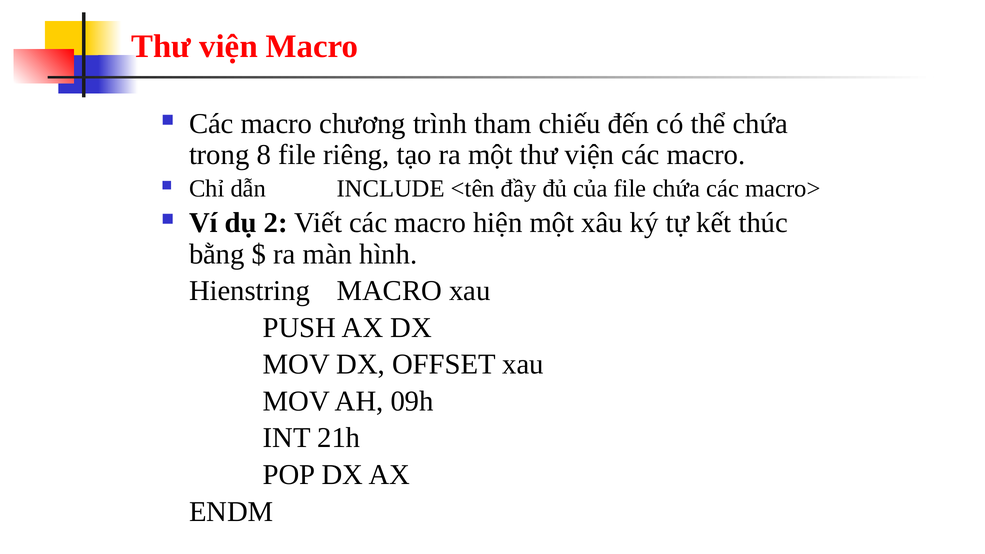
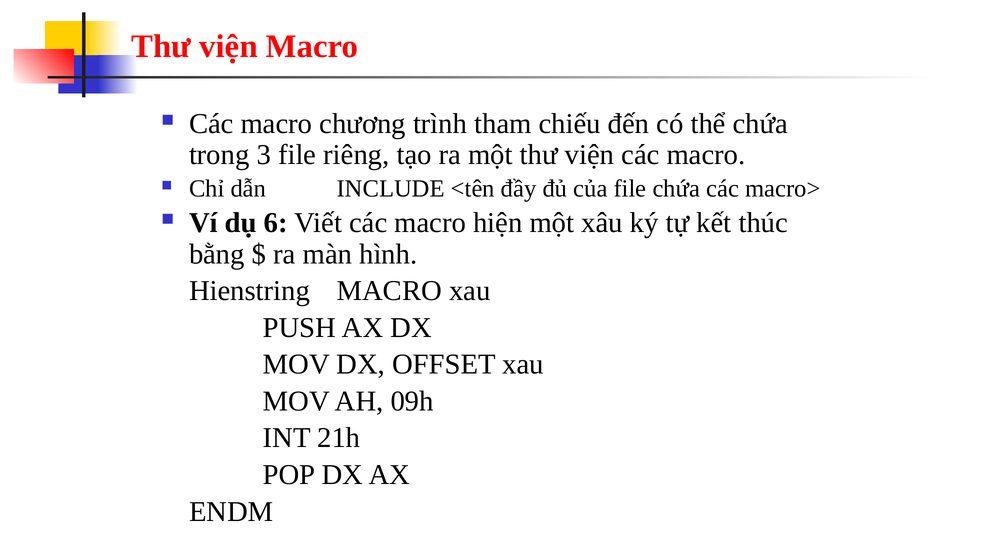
8: 8 -> 3 (264, 155)
2: 2 -> 6 (276, 223)
